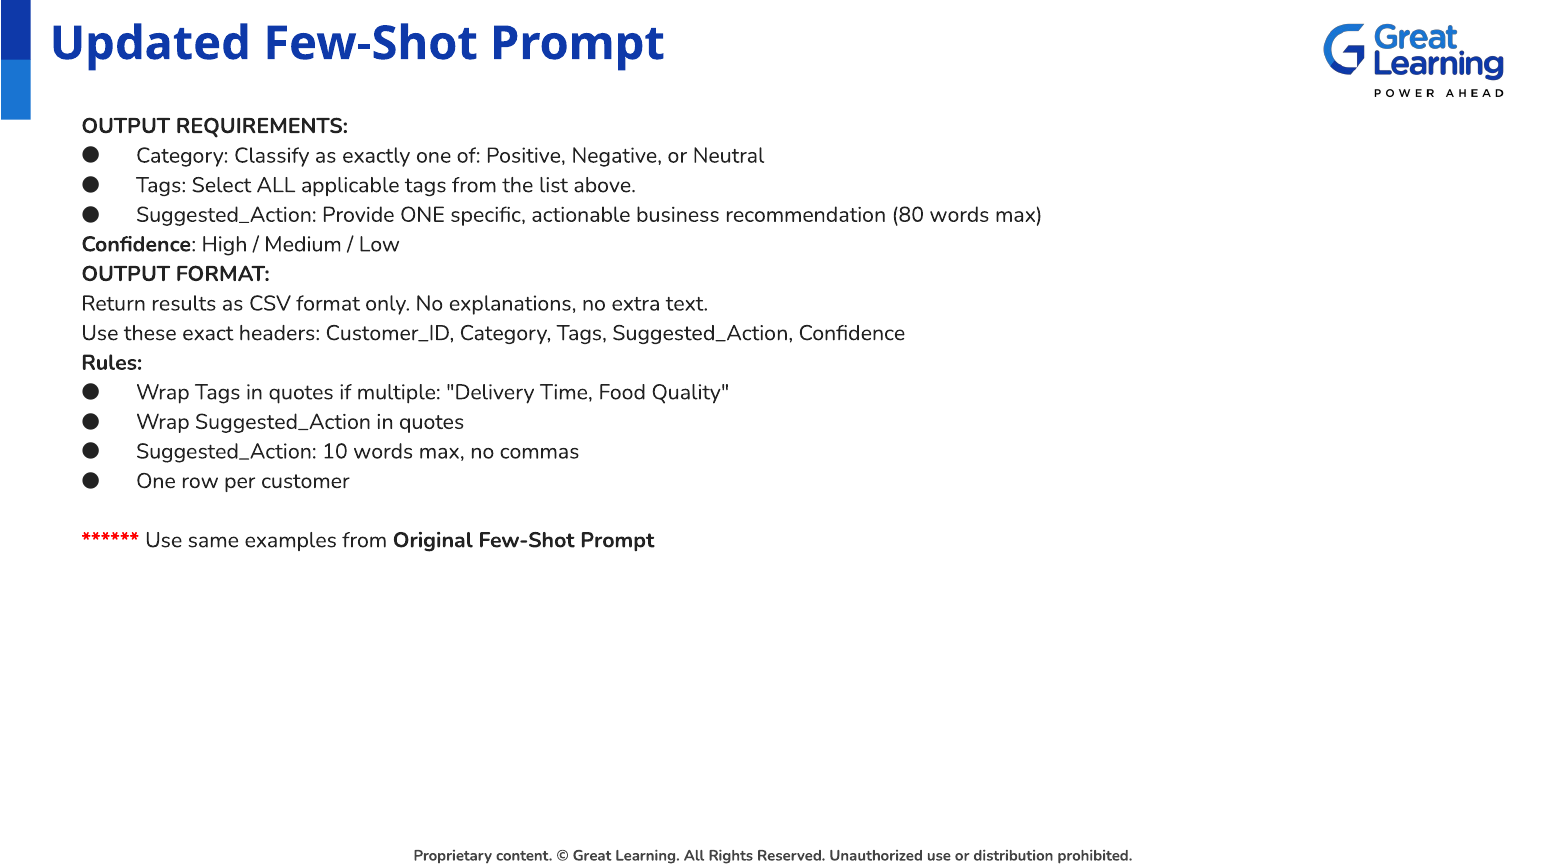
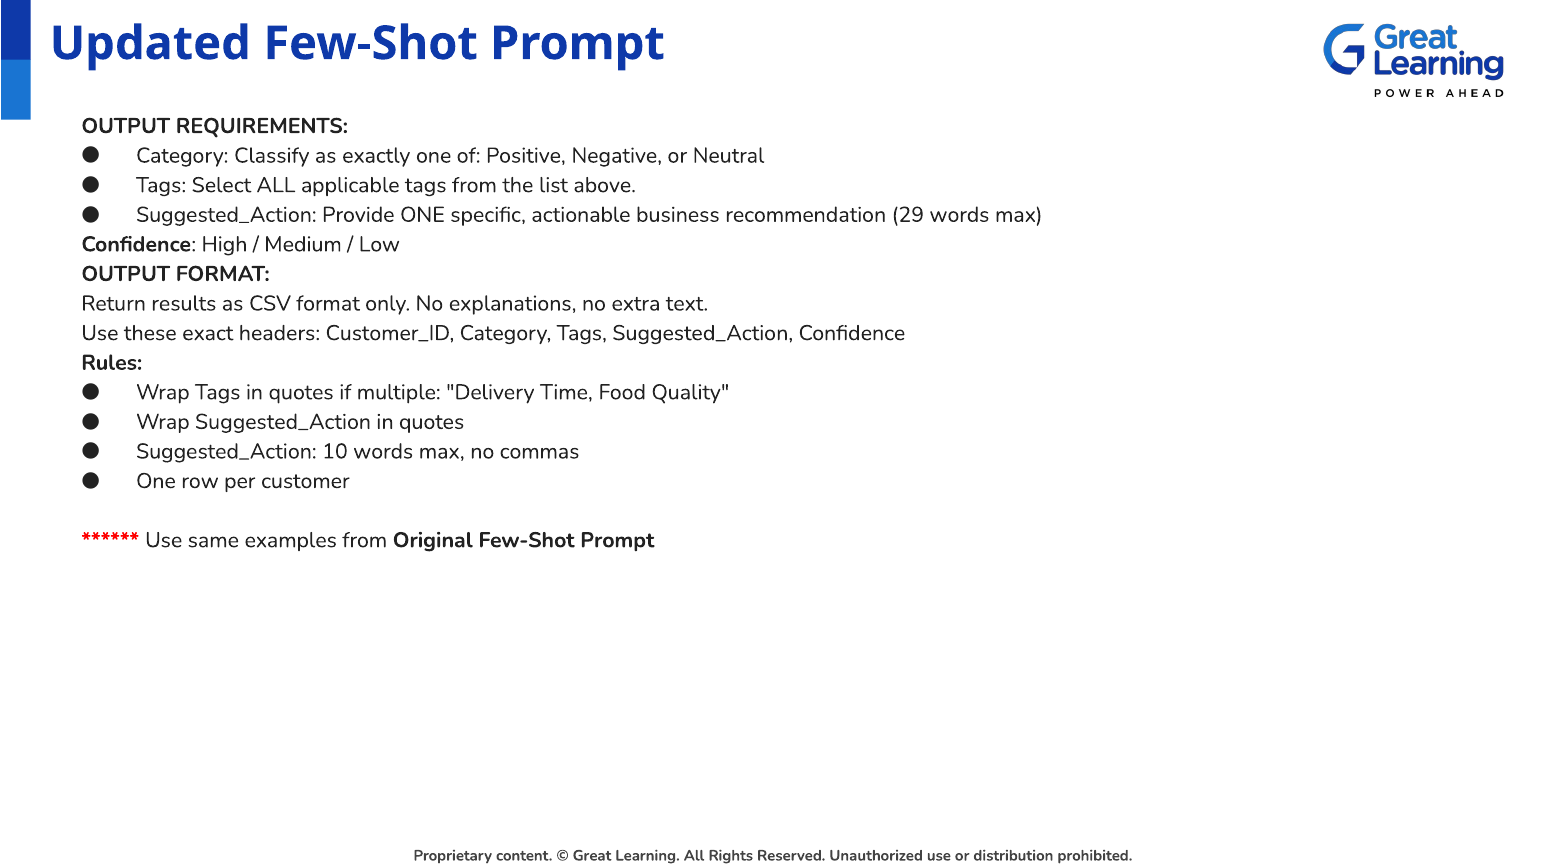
80: 80 -> 29 (908, 215)
